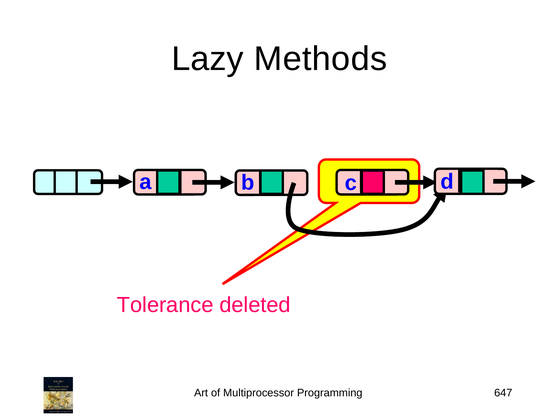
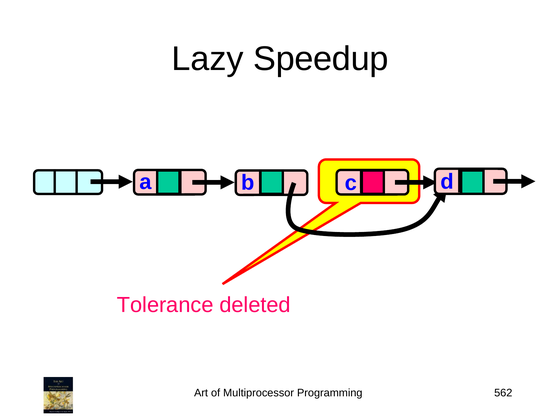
Methods: Methods -> Speedup (321, 59)
647: 647 -> 562 (503, 393)
